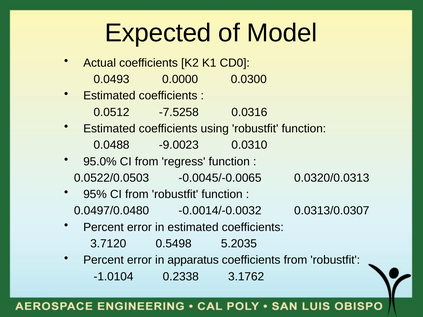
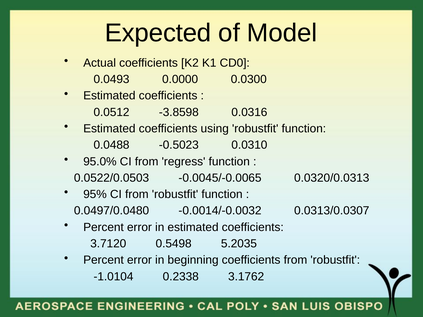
-7.5258: -7.5258 -> -3.8598 (179, 112)
-9.0023: -9.0023 -> -0.5023 (179, 145)
apparatus: apparatus -> beginning (193, 260)
